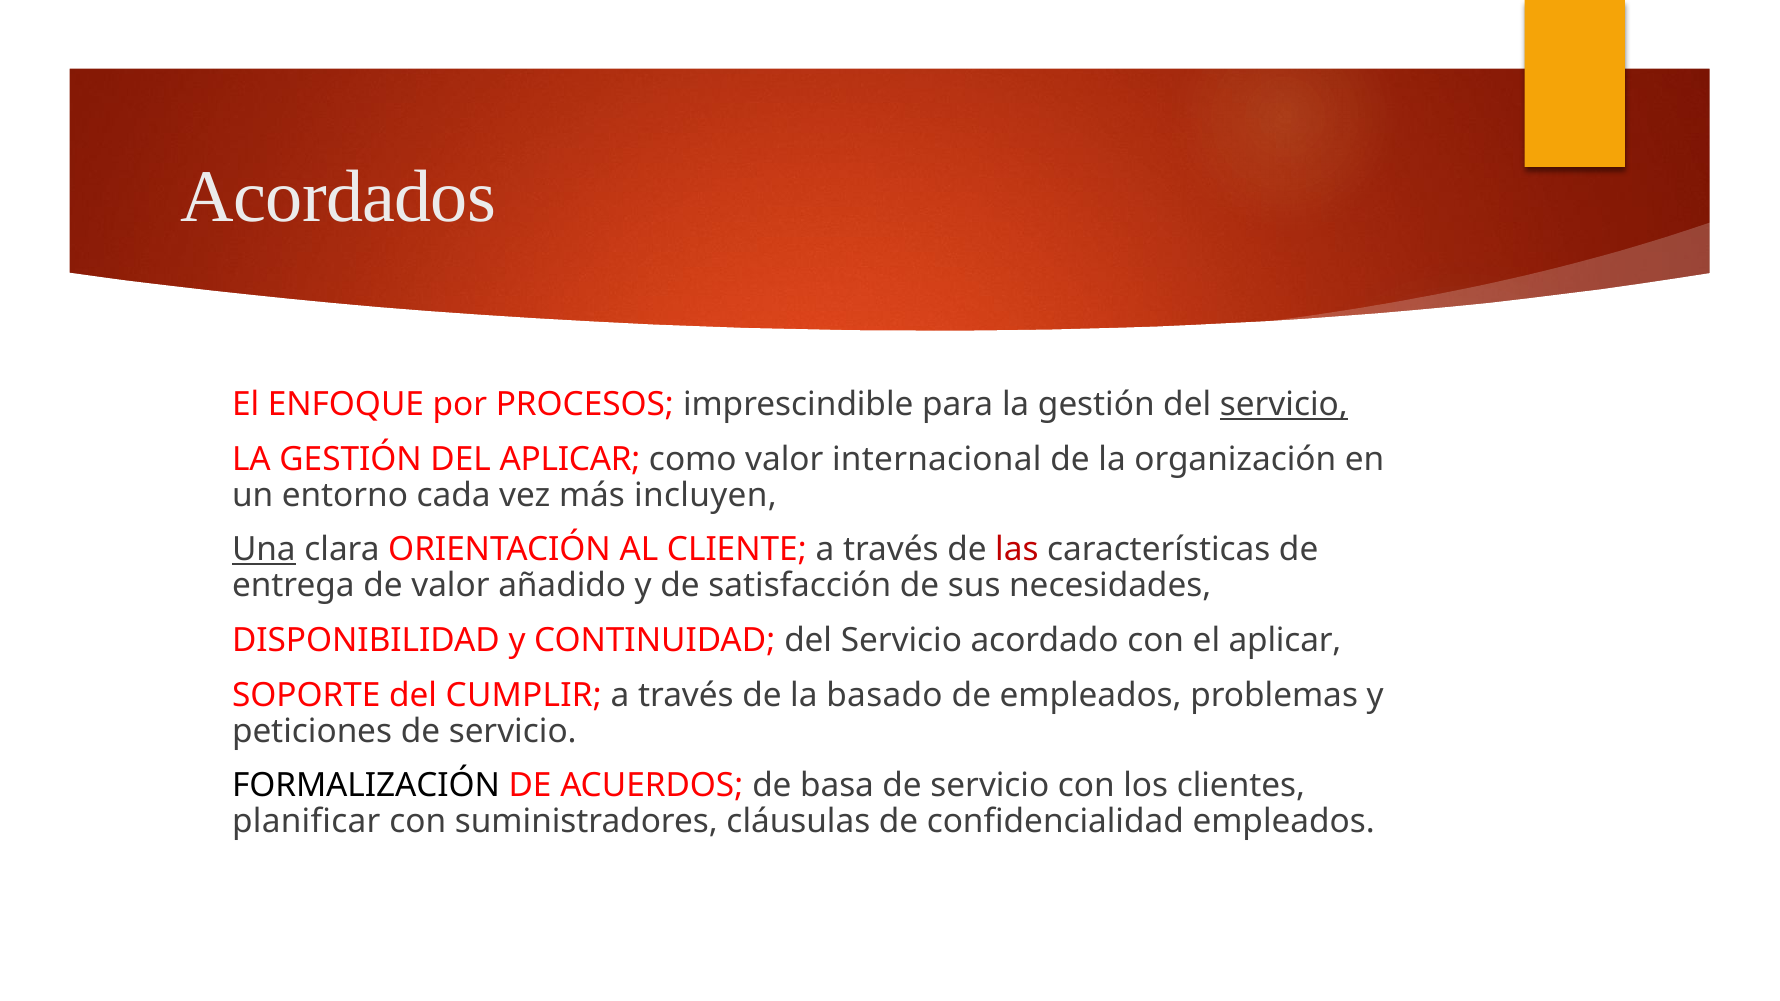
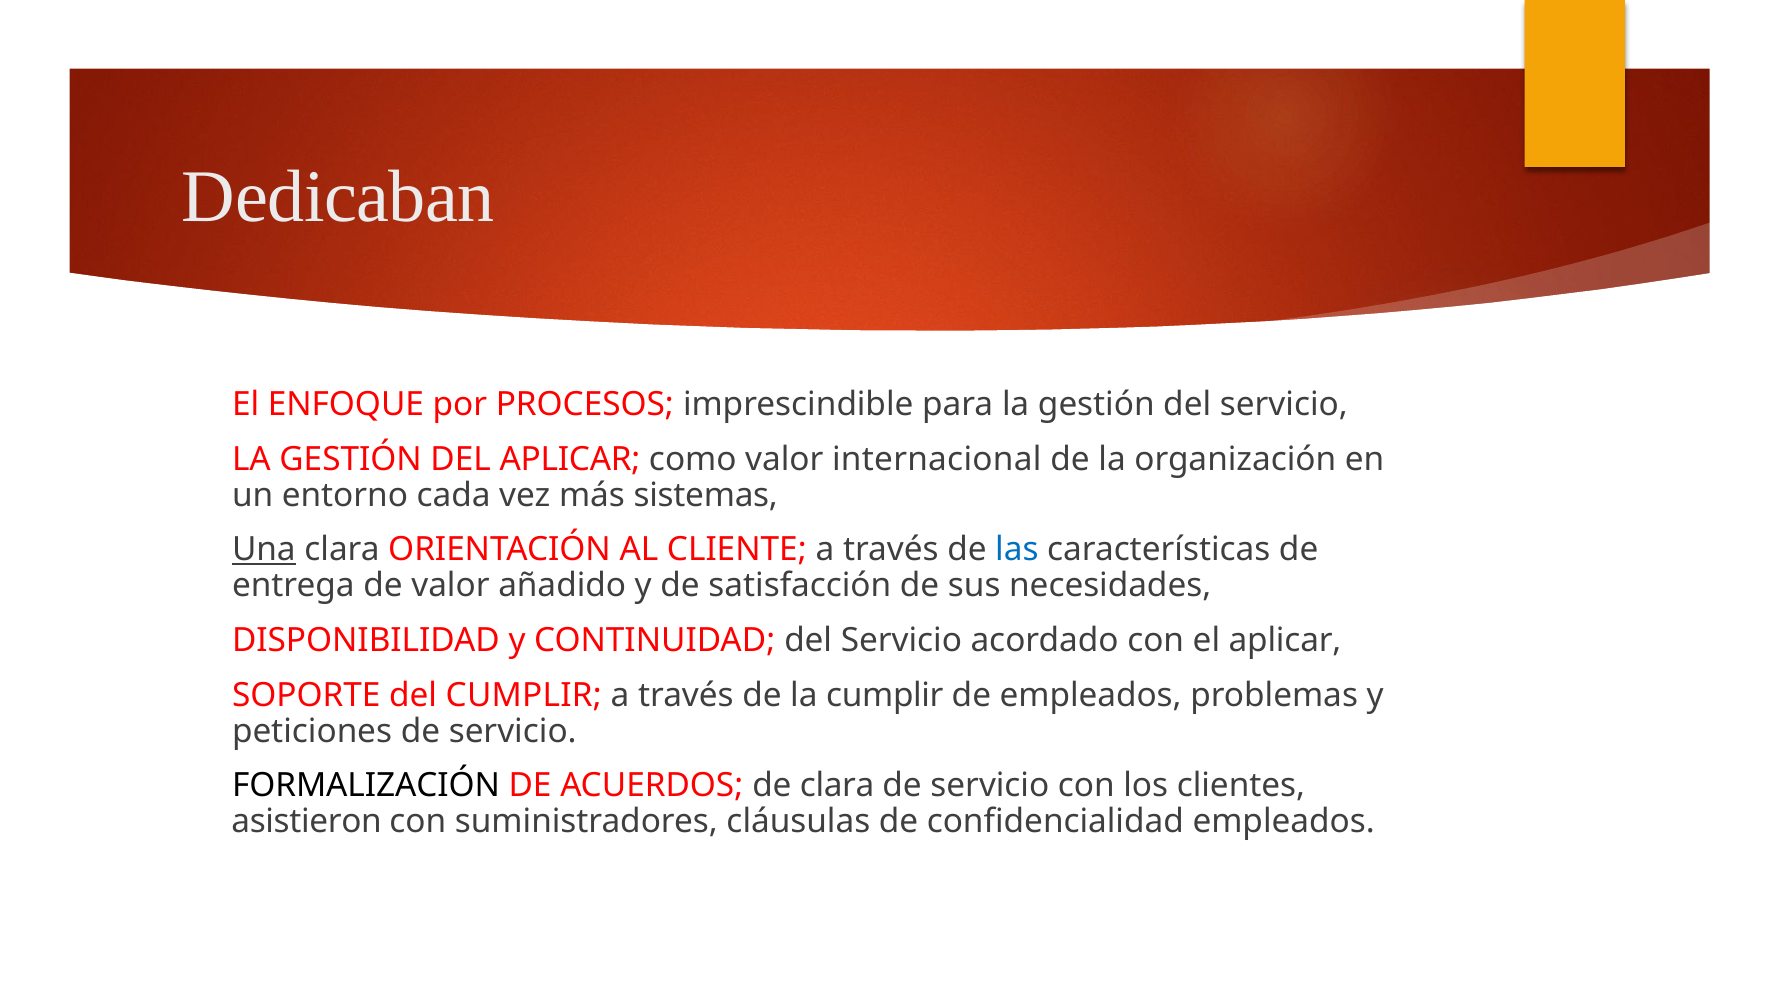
Acordados: Acordados -> Dedicaban (338, 197)
servicio underline: present -> none (1284, 405)
incluyen: incluyen -> sistemas (706, 495)
las colour: red -> blue (1017, 550)
la basado: basado -> cumplir (885, 695)
de basa: basa -> clara (837, 786)
planificar: planificar -> asistieron (307, 822)
